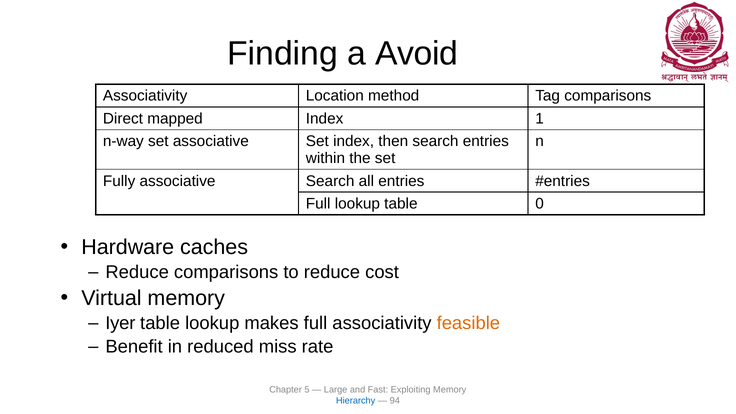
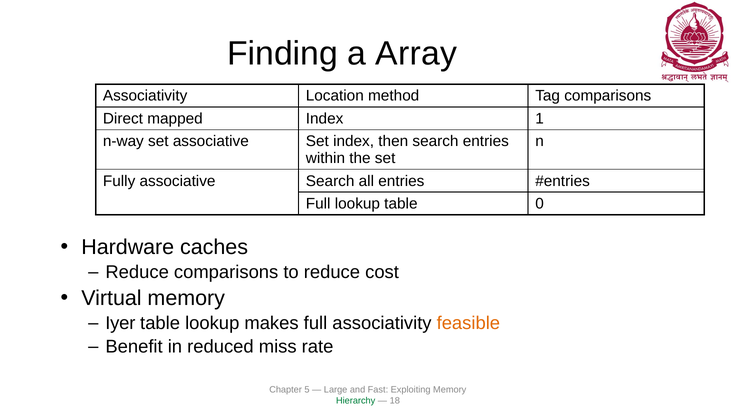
Avoid: Avoid -> Array (416, 53)
Hierarchy colour: blue -> green (356, 401)
94: 94 -> 18 (395, 401)
